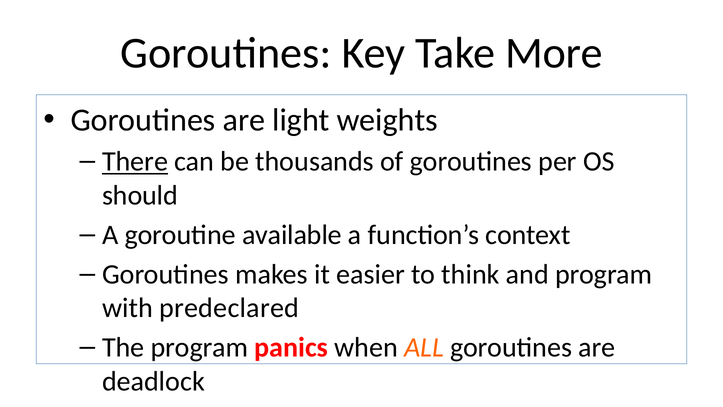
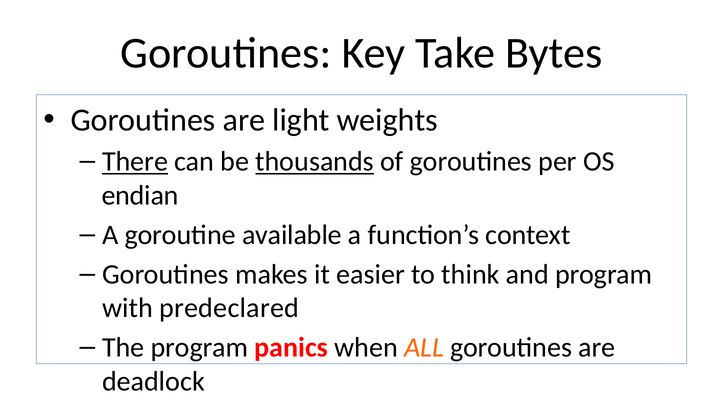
More: More -> Bytes (554, 53)
thousands underline: none -> present (315, 162)
should: should -> endian (140, 195)
